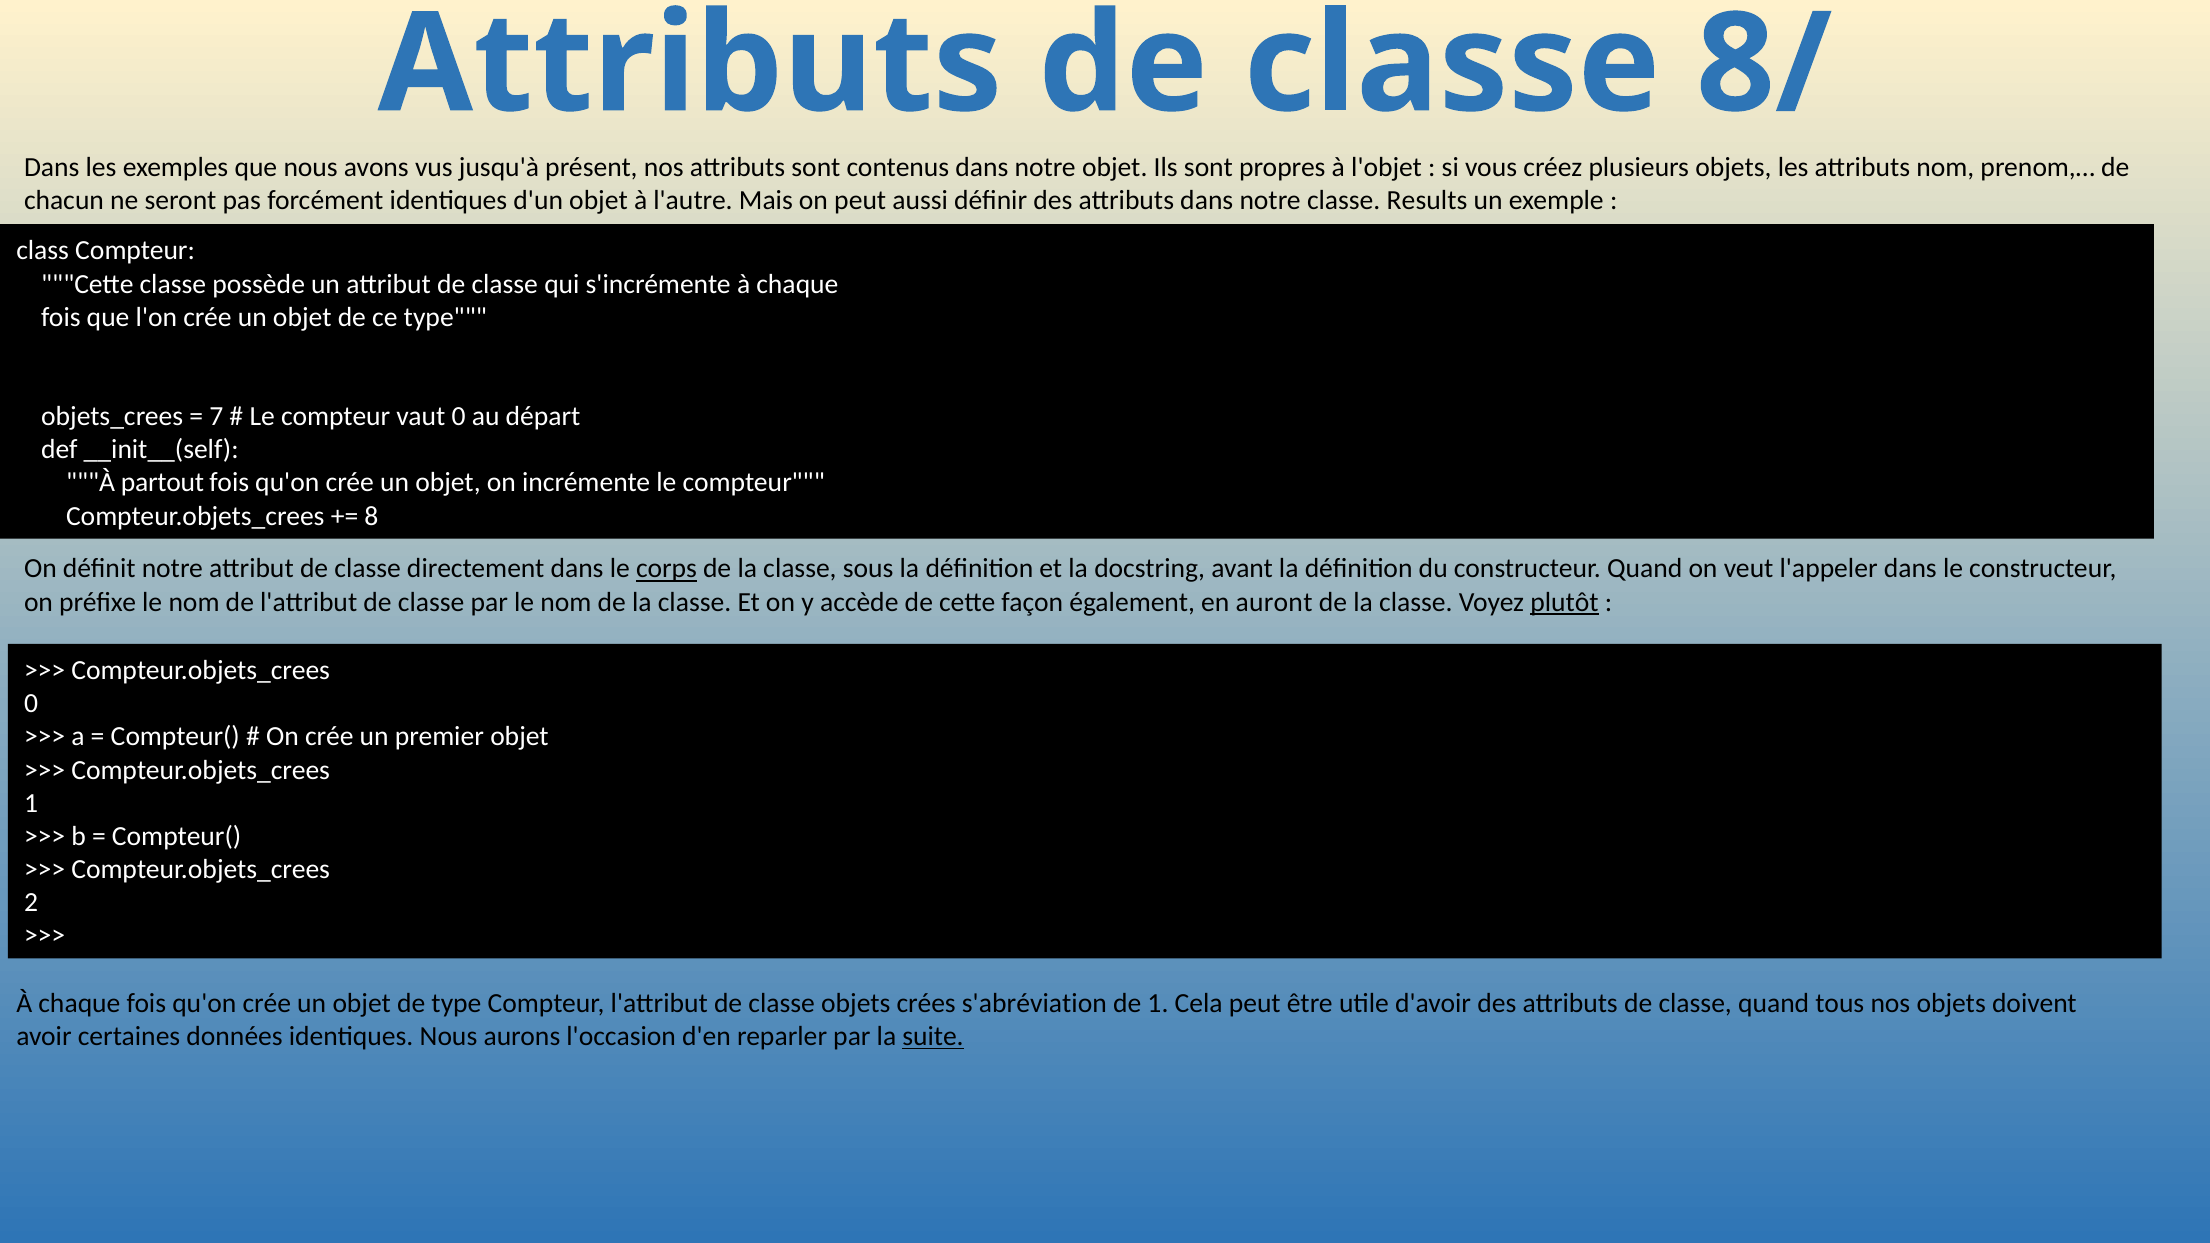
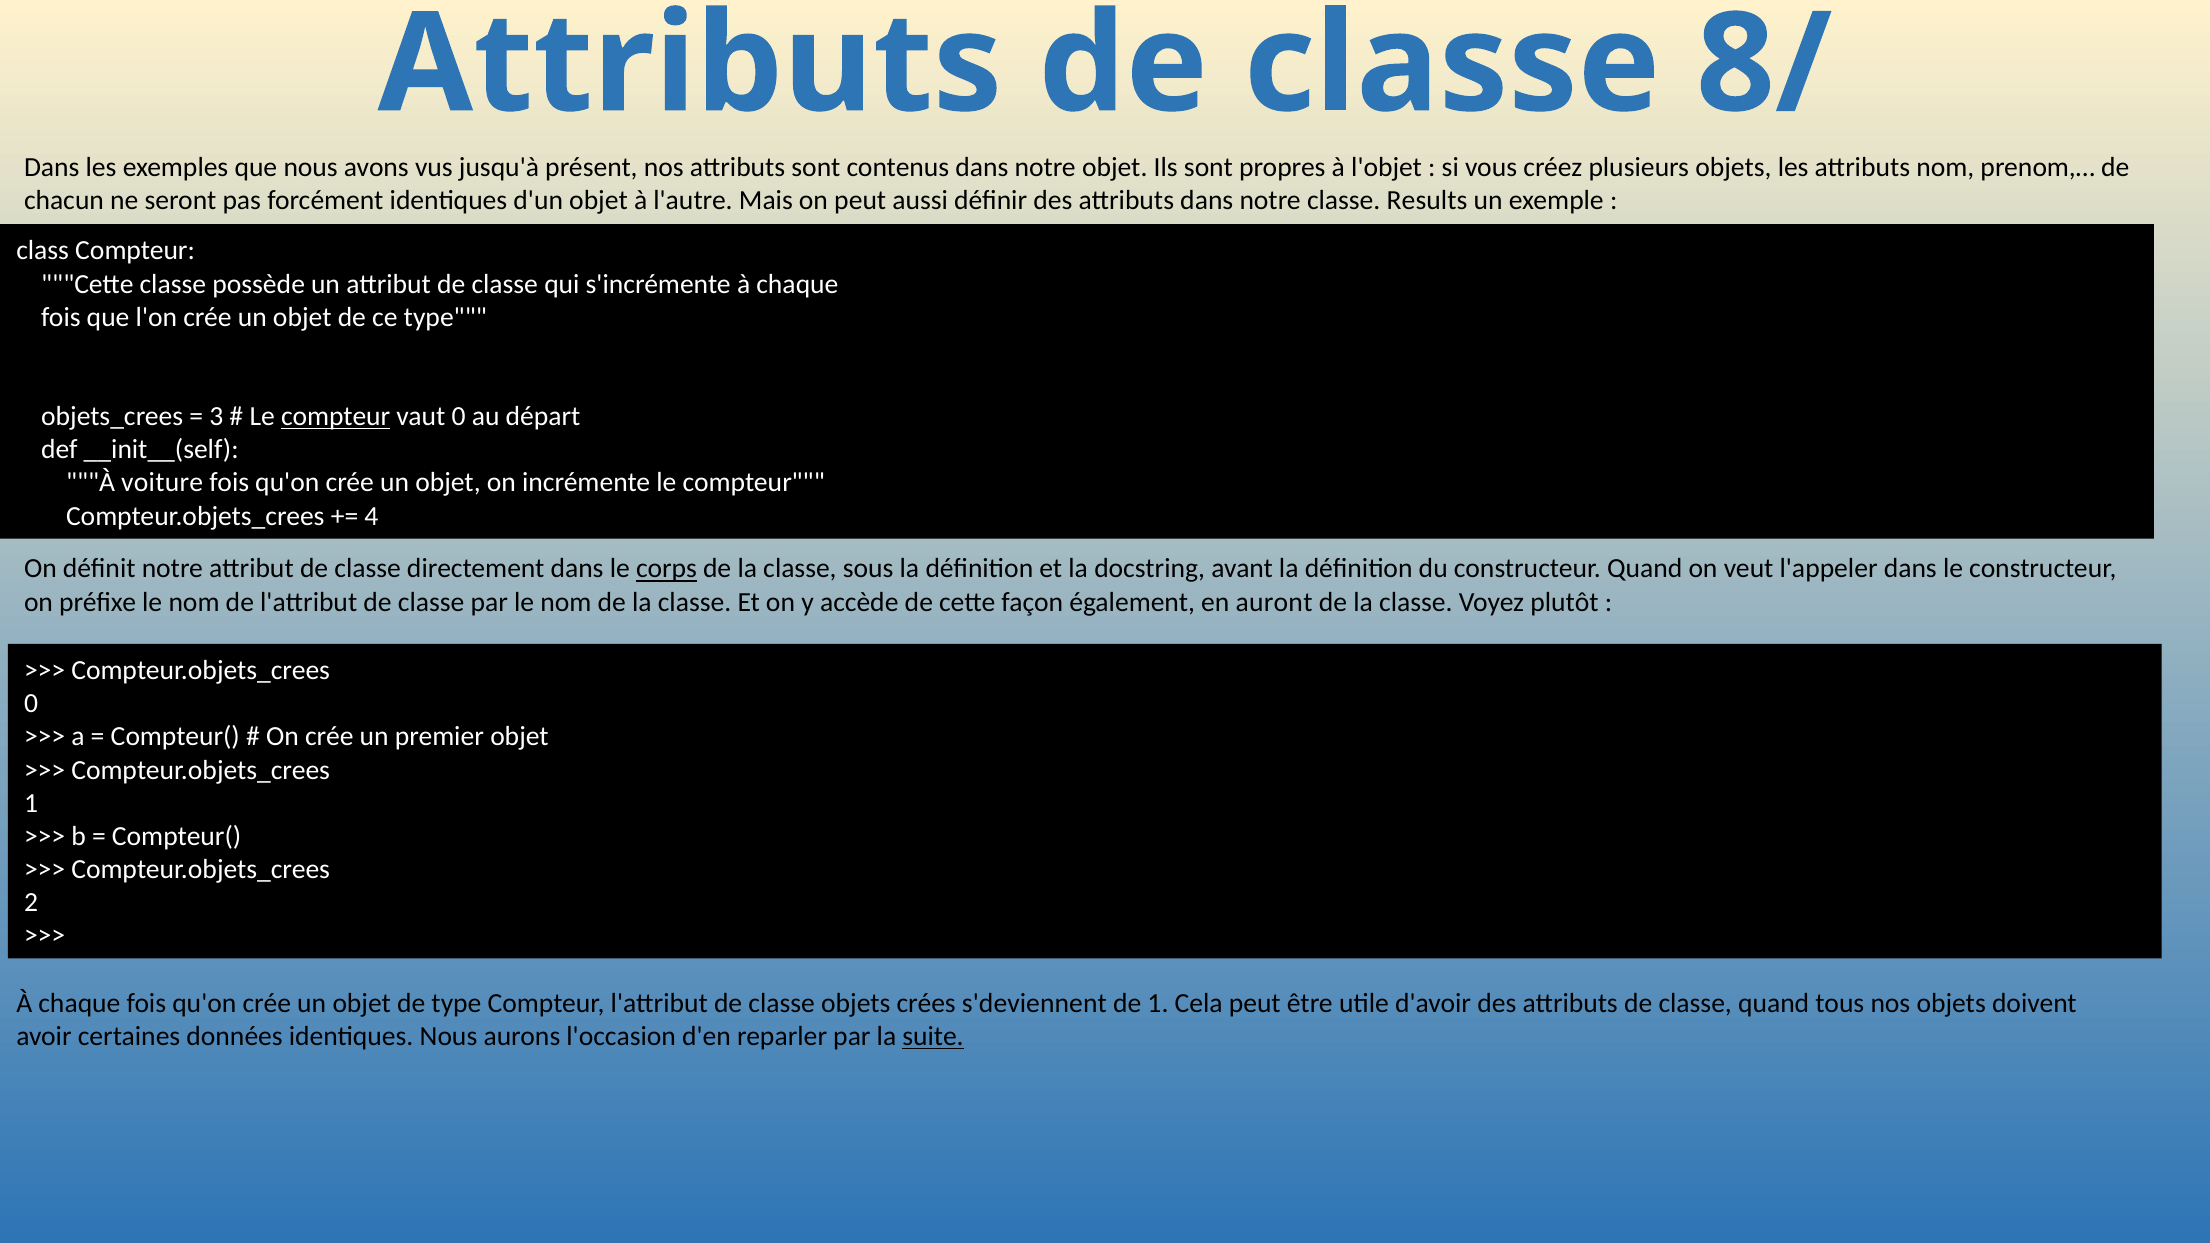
7: 7 -> 3 (216, 417)
compteur underline: none -> present (336, 417)
partout: partout -> voiture (162, 483)
8: 8 -> 4 (371, 516)
plutôt underline: present -> none (1564, 602)
s'abréviation: s'abréviation -> s'deviennent (1034, 1004)
